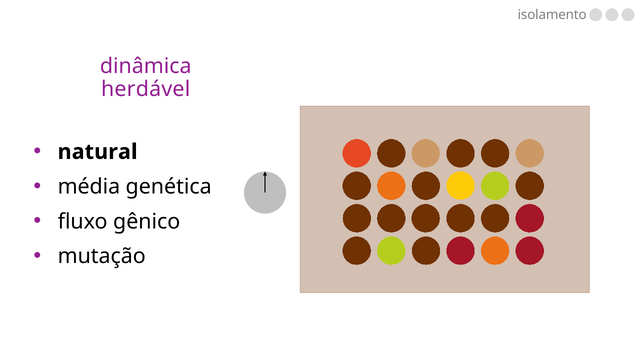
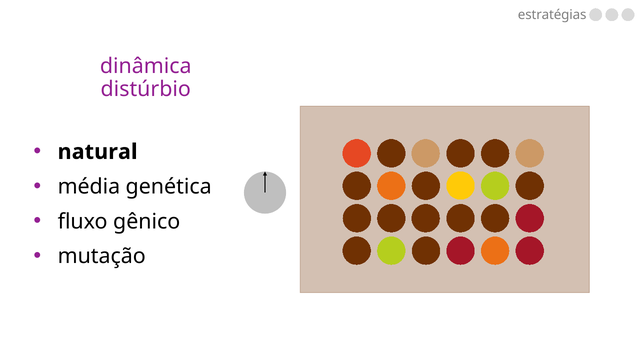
isolamento: isolamento -> estratégias (552, 15)
herdável: herdável -> distúrbio (146, 89)
